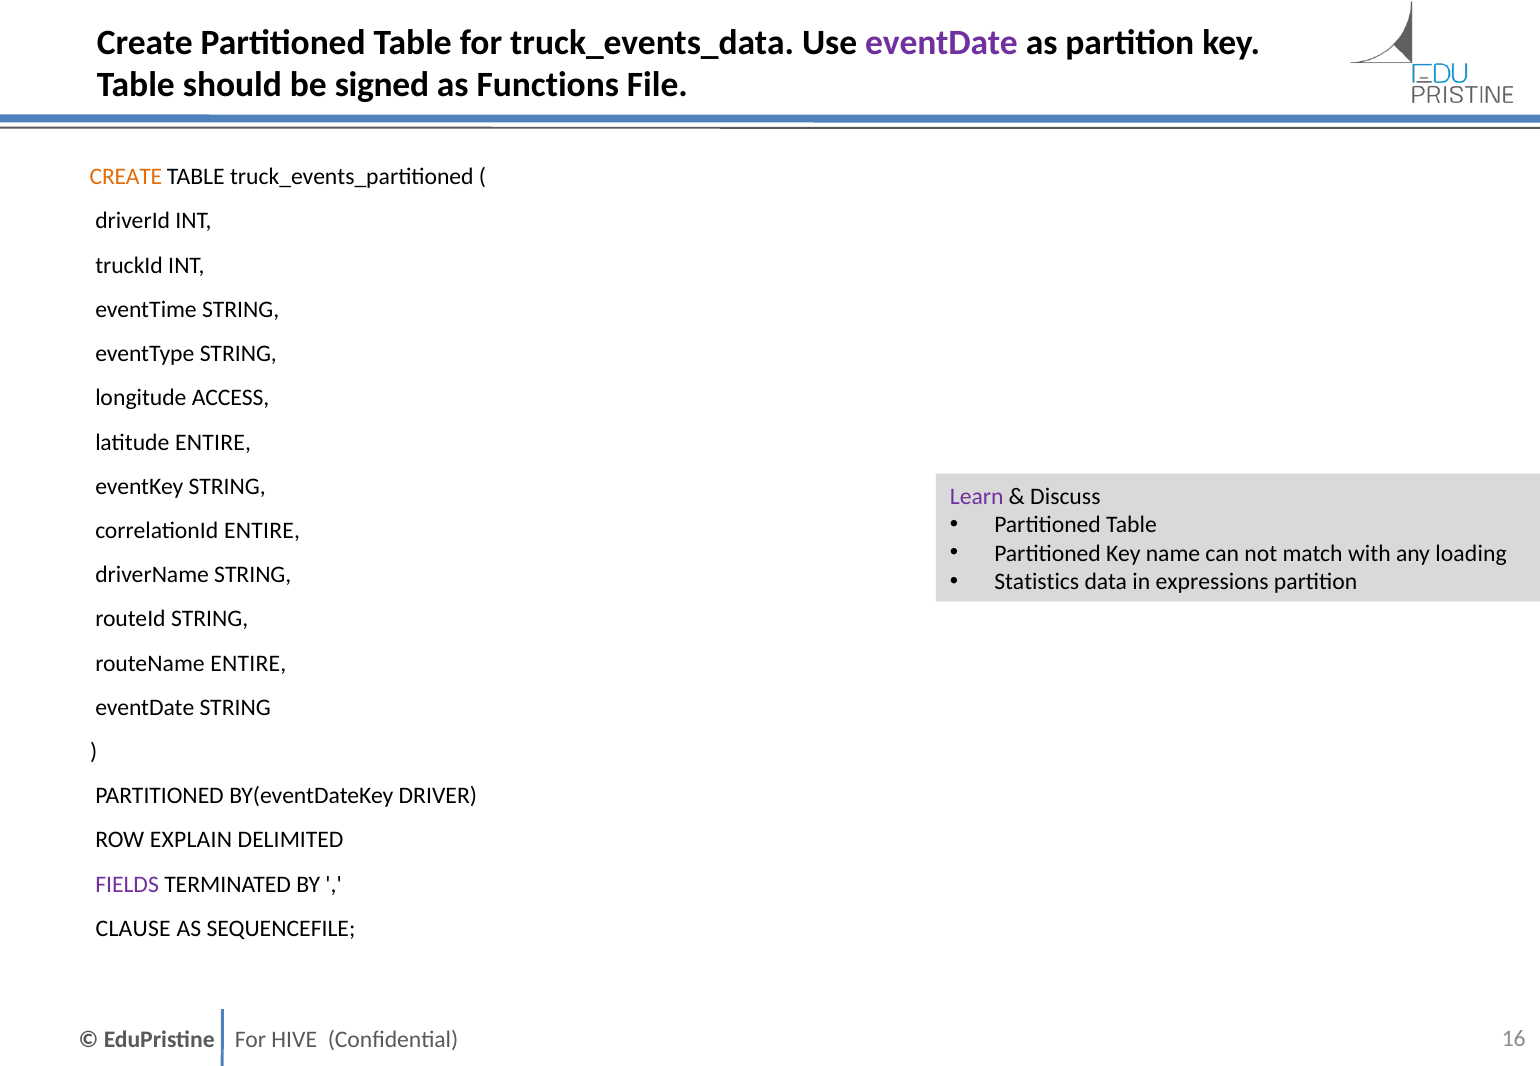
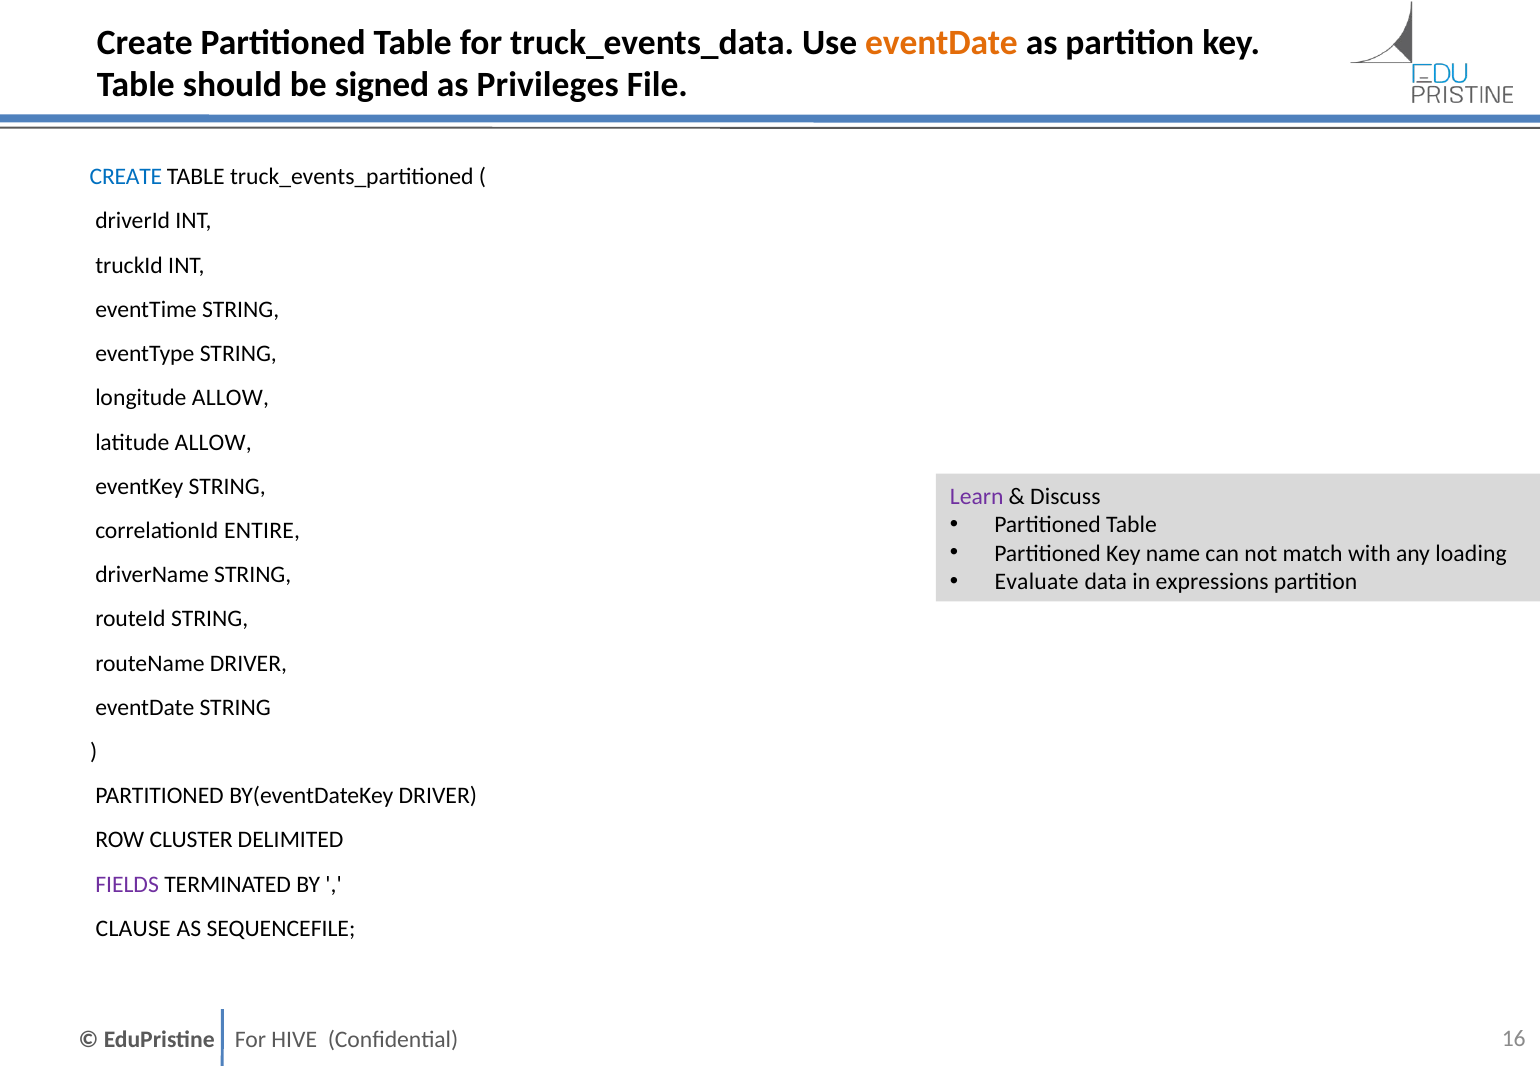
eventDate colour: purple -> orange (942, 43)
Functions: Functions -> Privileges (548, 85)
CREATE colour: orange -> blue (126, 177)
longitude ACCESS: ACCESS -> ALLOW (230, 398)
latitude ENTIRE: ENTIRE -> ALLOW (213, 442)
Statistics: Statistics -> Evaluate (1037, 582)
routeName ENTIRE: ENTIRE -> DRIVER (248, 663)
EXPLAIN: EXPLAIN -> CLUSTER (191, 840)
